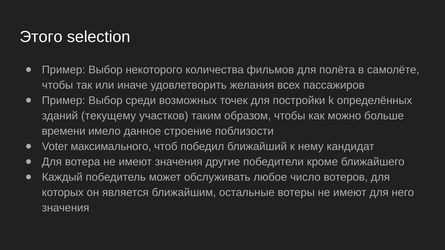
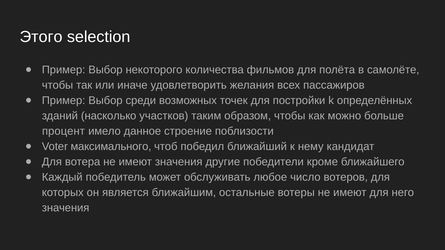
текущему: текущему -> насколько (109, 116)
времени: времени -> процент (63, 131)
